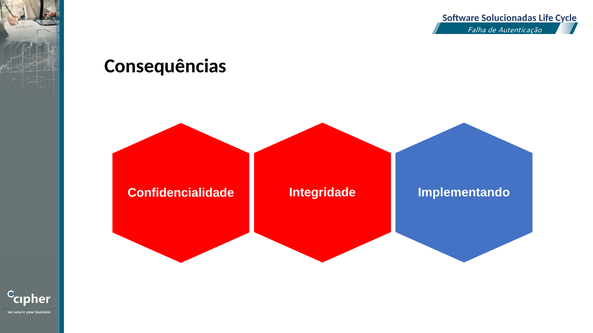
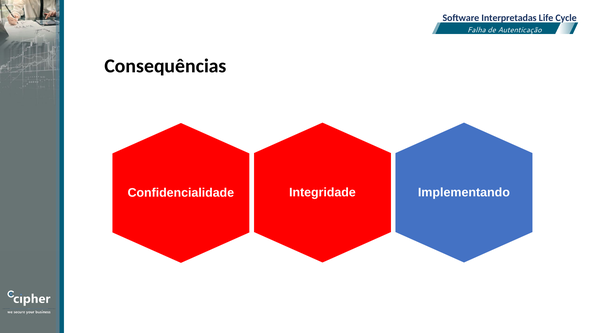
Solucionadas: Solucionadas -> Interpretadas (509, 18)
